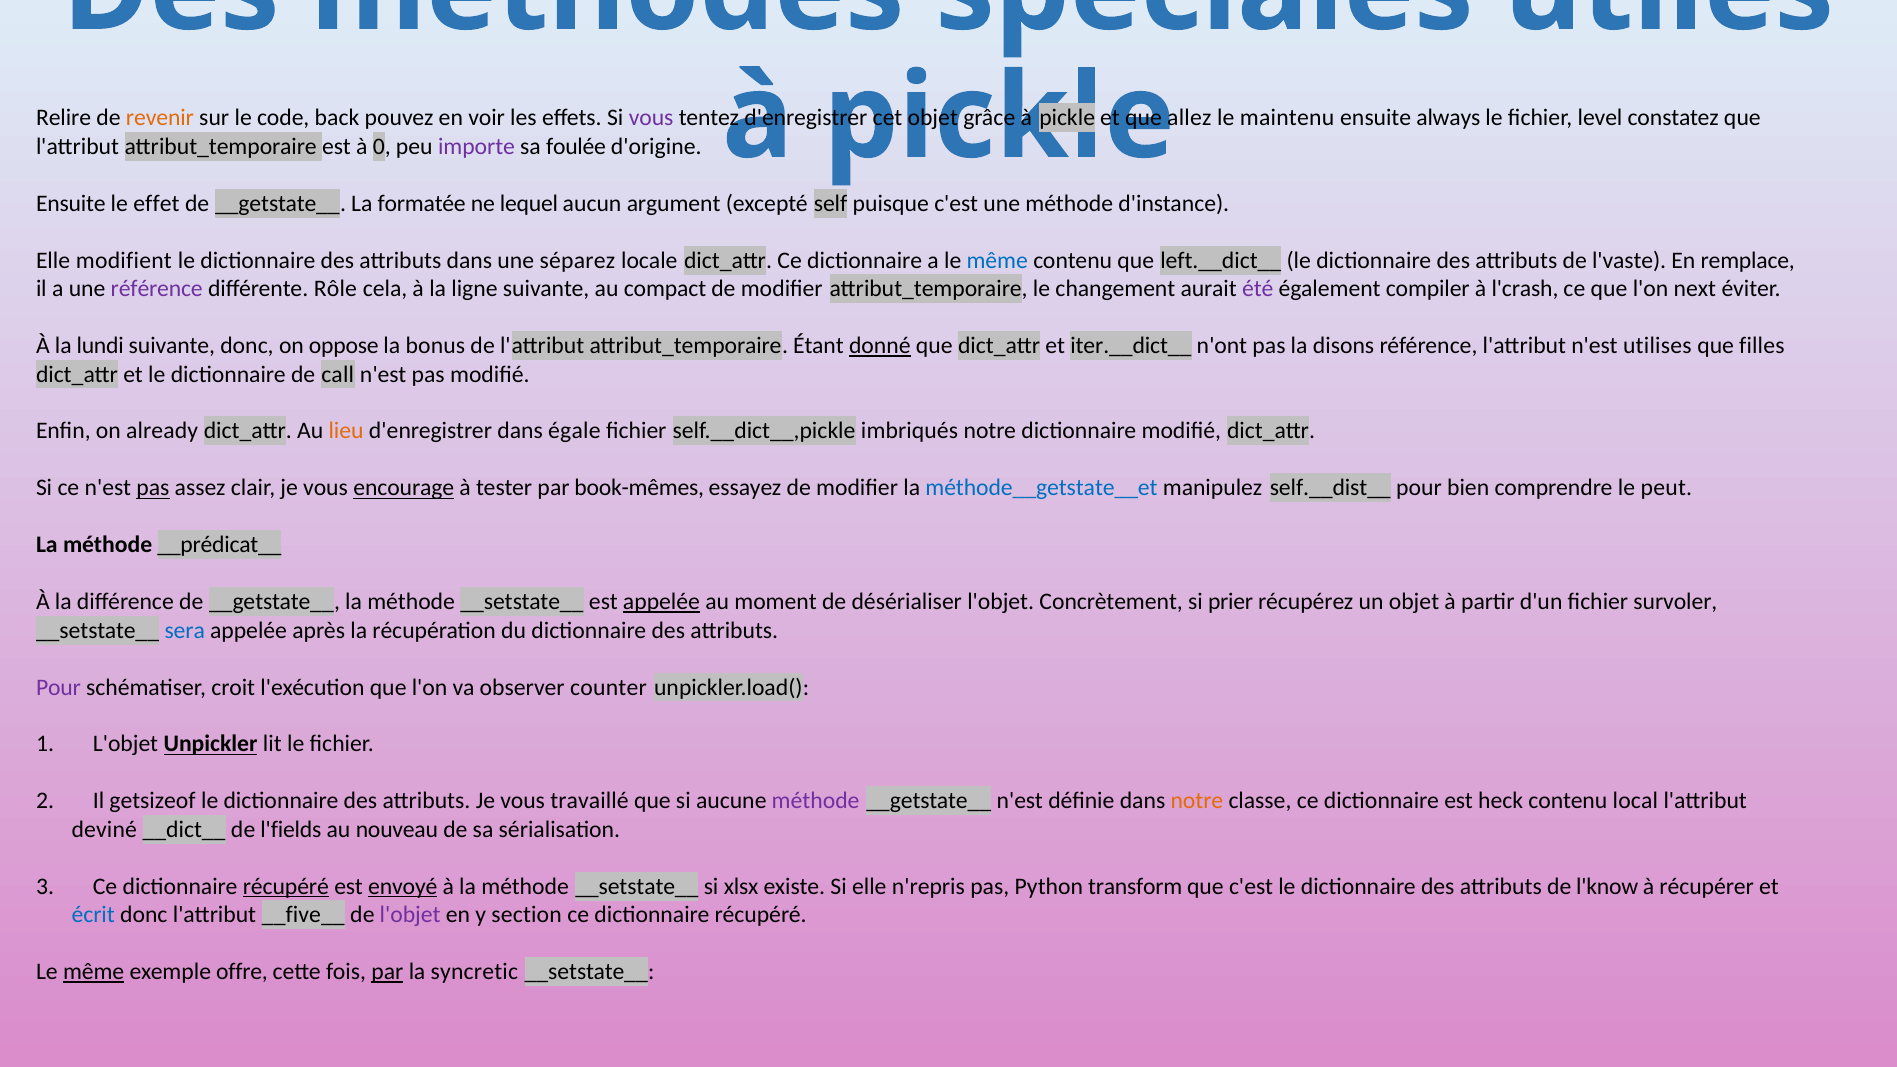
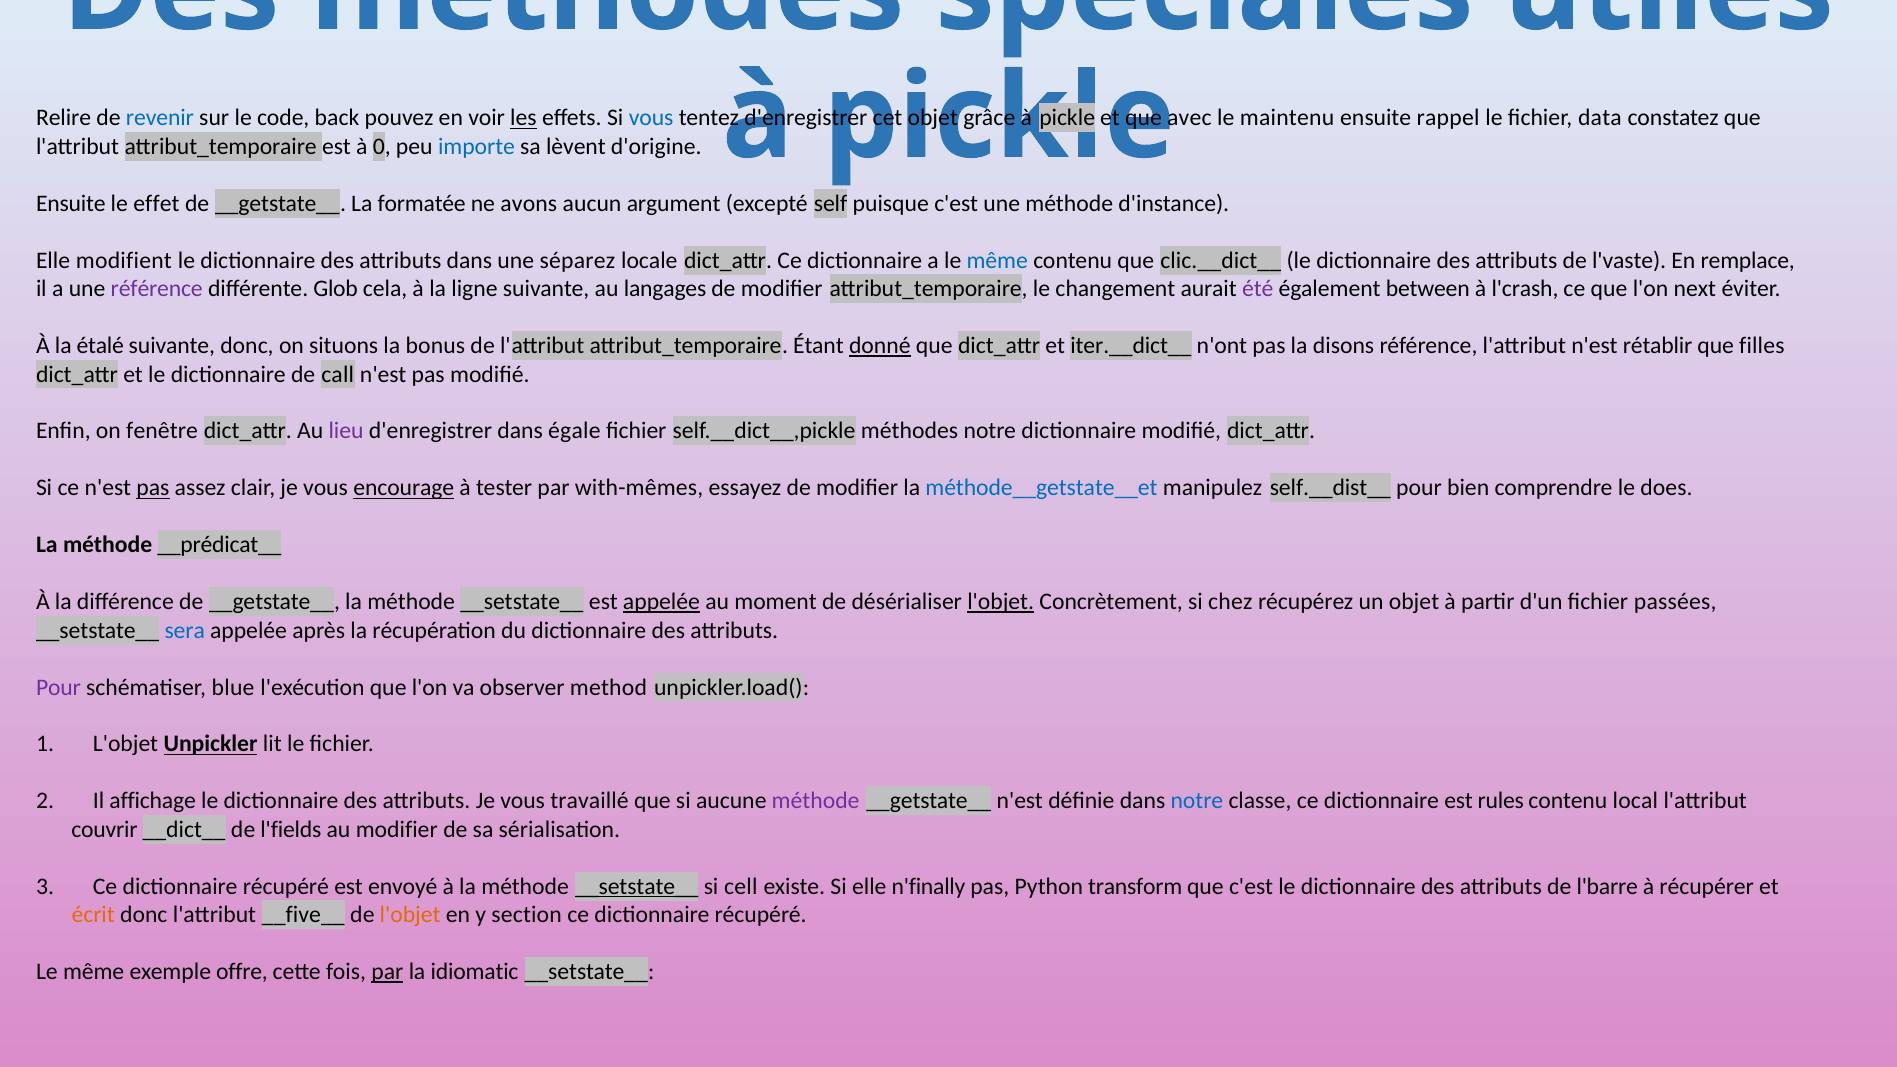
revenir colour: orange -> blue (160, 118)
les underline: none -> present (523, 118)
vous colour: purple -> blue (651, 118)
allez: allez -> avec (1189, 118)
always: always -> rappel (1448, 118)
level: level -> data (1600, 118)
importe colour: purple -> blue (476, 147)
foulée: foulée -> lèvent (576, 147)
lequel: lequel -> avons (529, 204)
left.__dict__: left.__dict__ -> clic.__dict__ (1221, 260)
Rôle: Rôle -> Glob (336, 289)
compact: compact -> langages (665, 289)
compiler: compiler -> between (1428, 289)
lundi: lundi -> étalé (100, 346)
oppose: oppose -> situons (344, 346)
utilises: utilises -> rétablir (1658, 346)
already: already -> fenêtre (162, 431)
lieu colour: orange -> purple (346, 431)
self.__dict__,pickle imbriqués: imbriqués -> méthodes (910, 431)
book-mêmes: book-mêmes -> with-mêmes (639, 488)
peut: peut -> does (1666, 488)
l'objet underline: none -> present (1001, 602)
prier: prier -> chez (1230, 602)
survoler: survoler -> passées (1675, 602)
croit: croit -> blue (233, 687)
counter: counter -> method (609, 687)
getsizeof: getsizeof -> affichage (153, 801)
notre colour: orange -> blue (1197, 801)
heck: heck -> rules (1501, 801)
deviné: deviné -> couvrir (104, 830)
au nouveau: nouveau -> modifier (397, 830)
récupéré underline: present -> none (286, 886)
envoyé underline: present -> none (403, 886)
__setstate__ underline: none -> present (637, 886)
xlsx: xlsx -> cell (741, 886)
n'repris: n'repris -> n'finally (929, 886)
l'know: l'know -> l'barre (1607, 886)
écrit colour: blue -> orange (93, 915)
l'objet colour: purple -> orange (410, 915)
même underline: present -> none (94, 972)
syncretic: syncretic -> idiomatic (475, 972)
